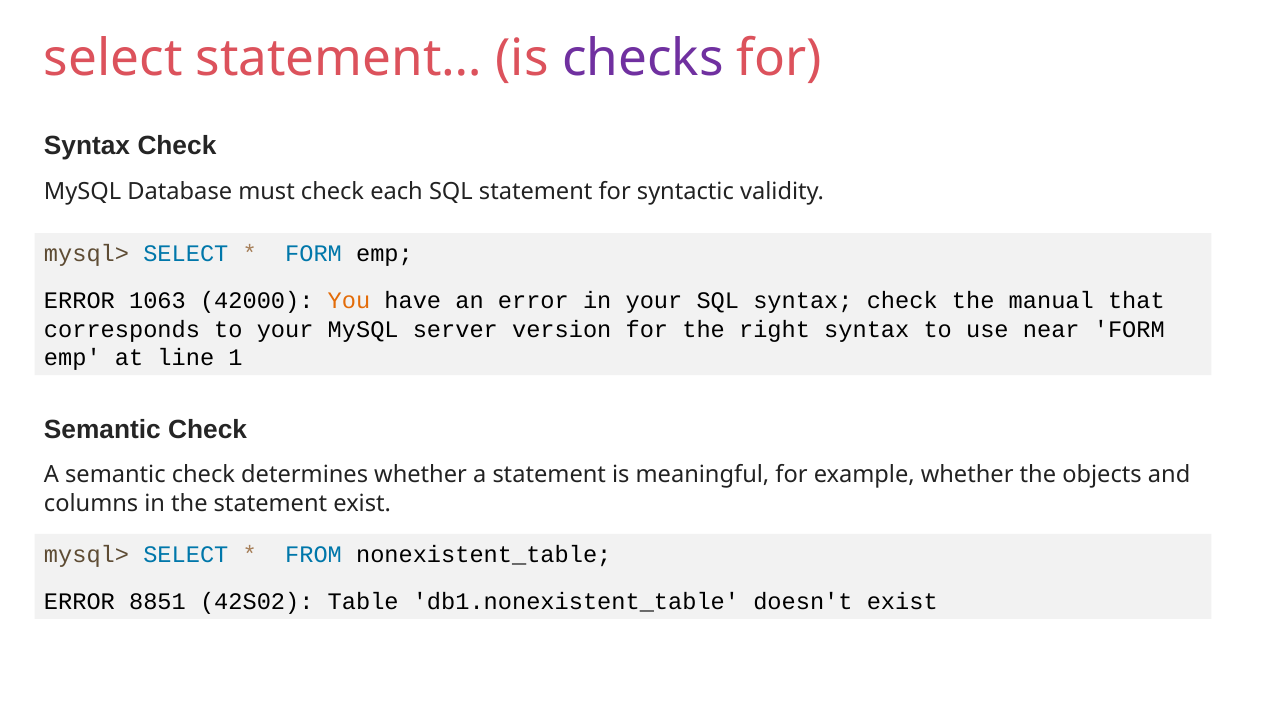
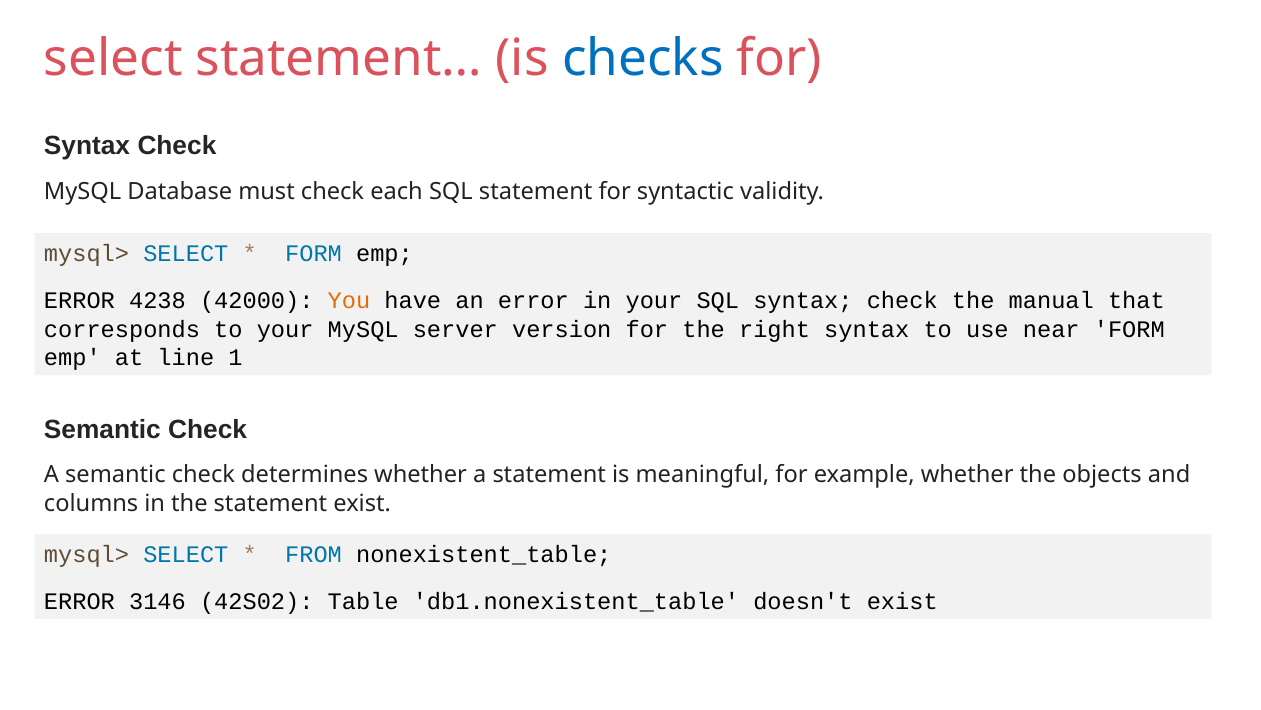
checks colour: purple -> blue (643, 58)
1063: 1063 -> 4238 (157, 301)
8851: 8851 -> 3146 (157, 601)
